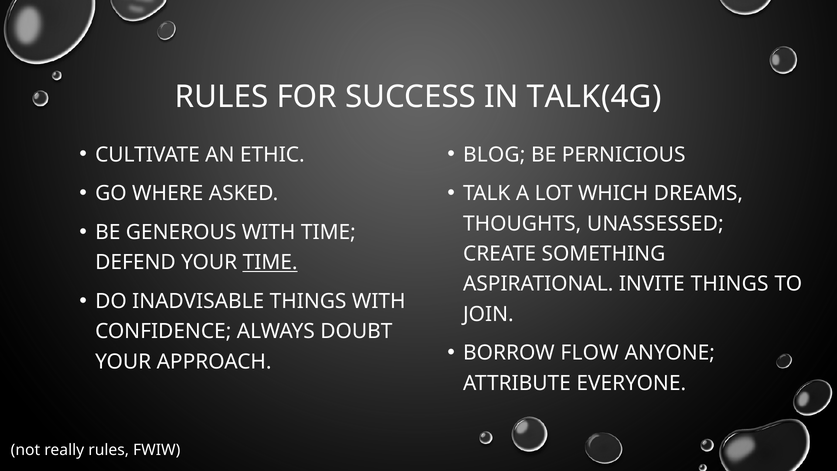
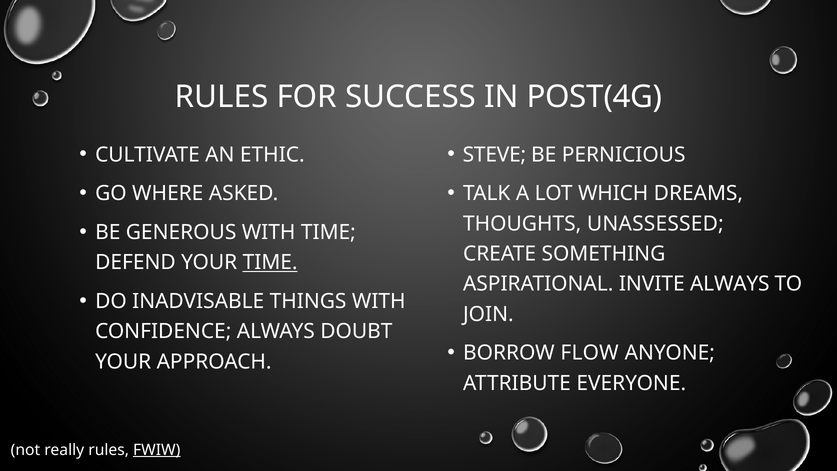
TALK(4G: TALK(4G -> POST(4G (594, 97)
BLOG: BLOG -> STEVE (494, 155)
INVITE THINGS: THINGS -> ALWAYS (730, 284)
FWIW underline: none -> present (157, 450)
